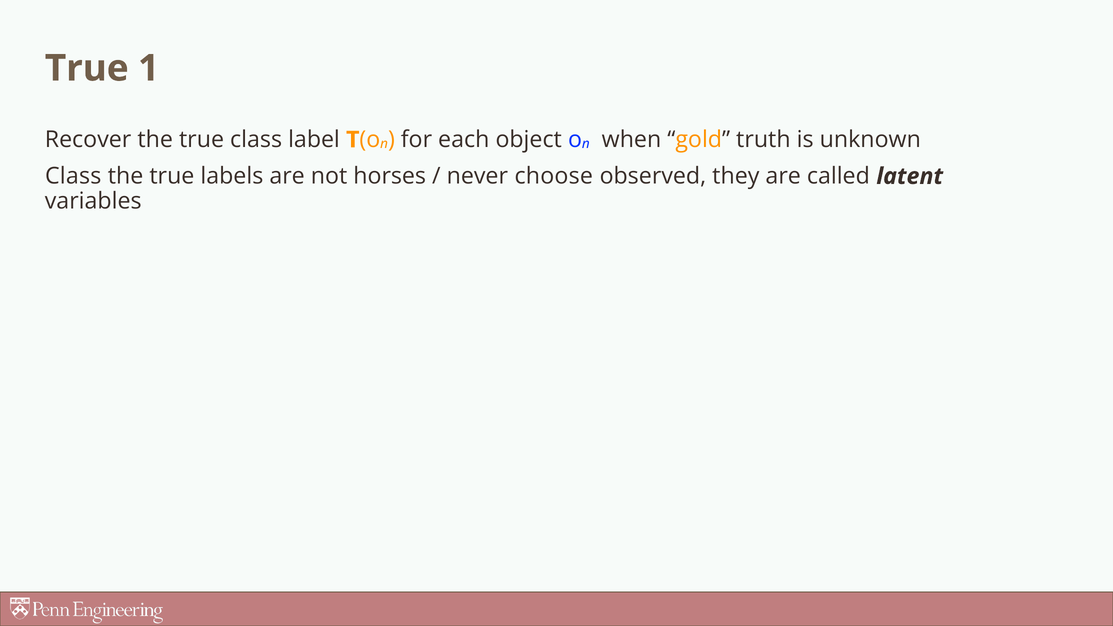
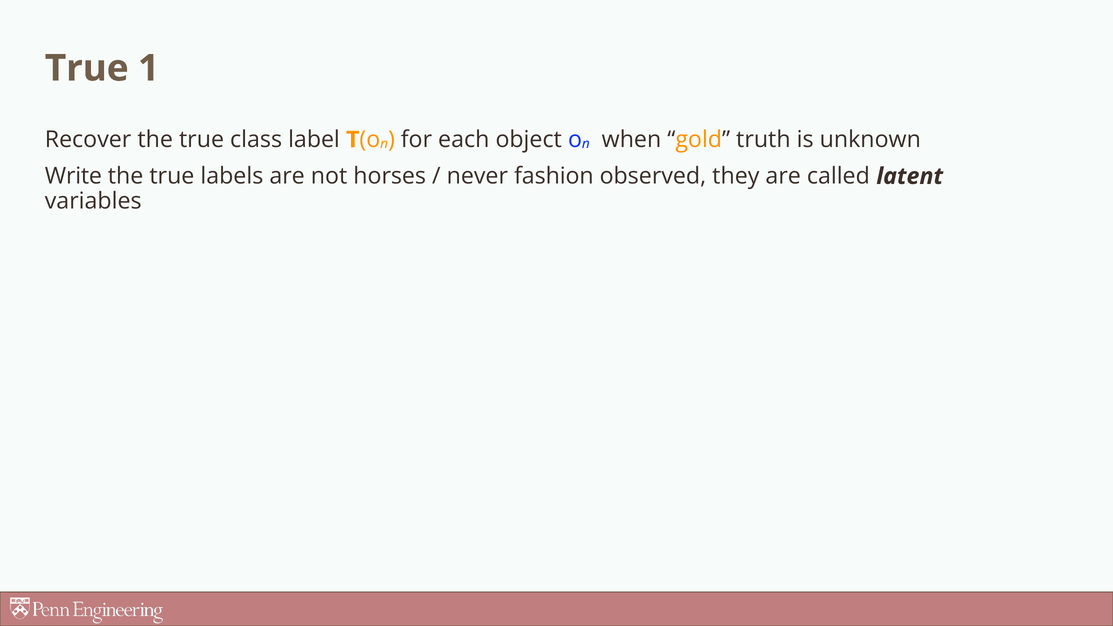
Class: Class -> Write (73, 176)
choose: choose -> fashion (554, 176)
